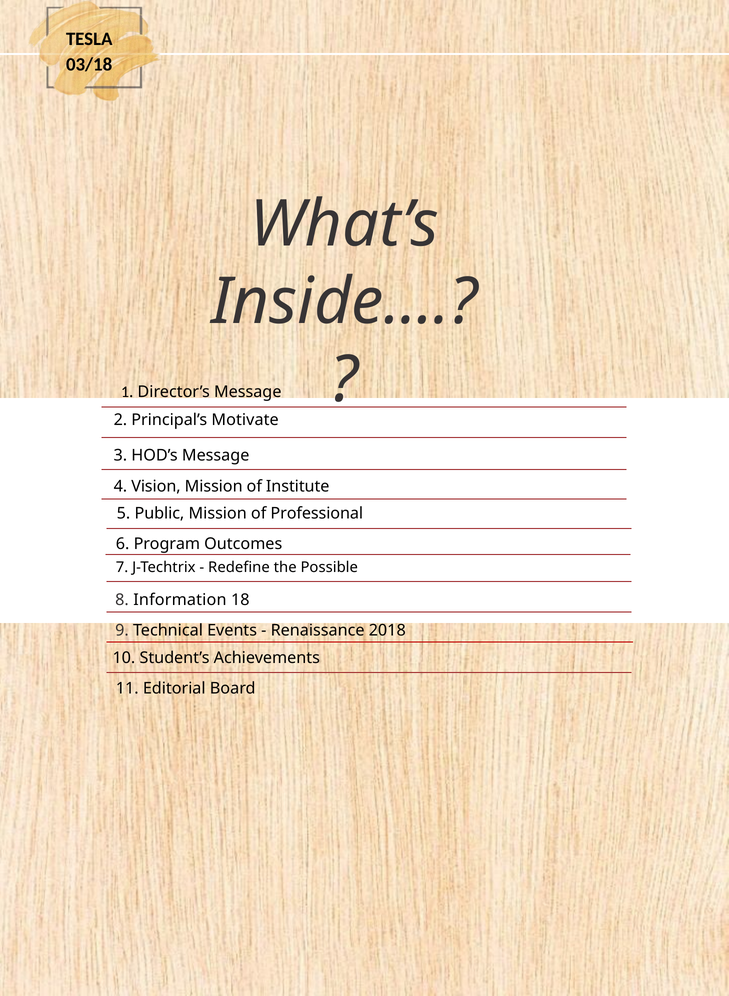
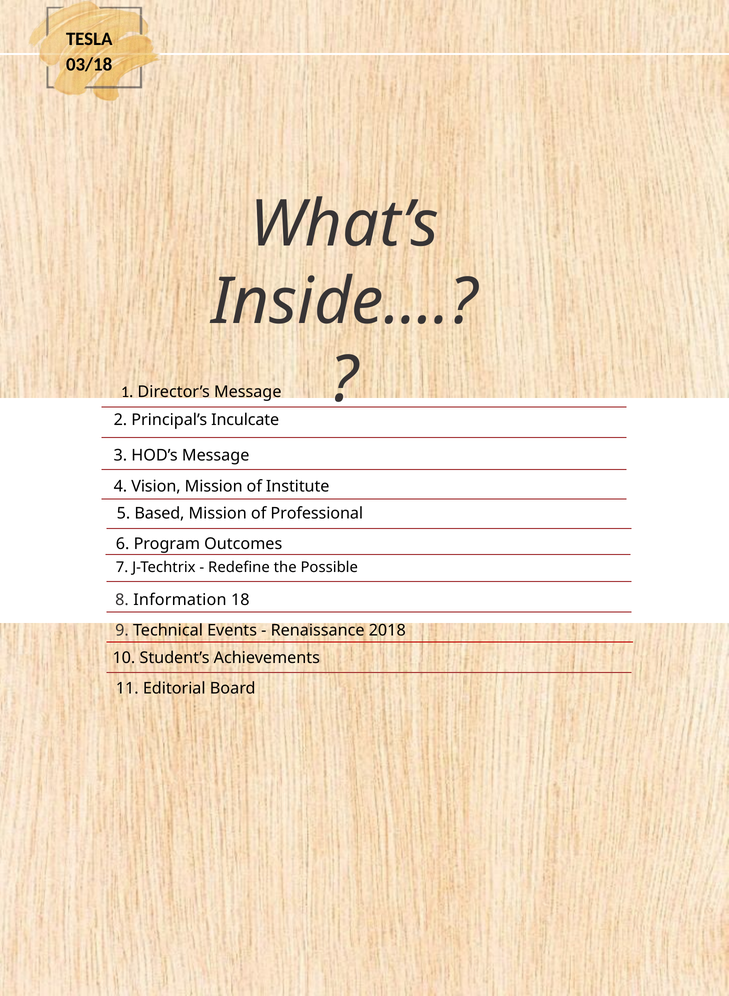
Motivate: Motivate -> Inculcate (245, 420)
Public: Public -> Based (159, 514)
